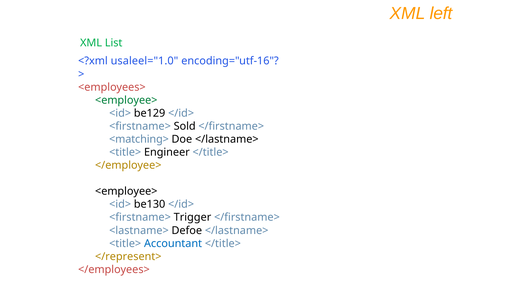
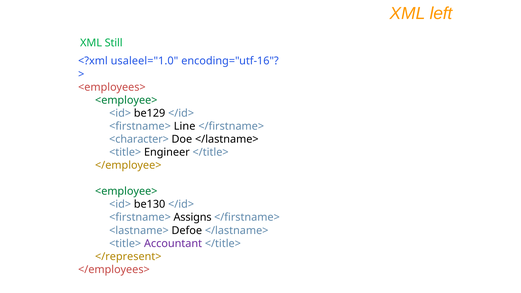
List: List -> Still (114, 43)
Sold: Sold -> Line (185, 126)
<matching>: <matching> -> <character> (139, 139)
<employee> colour: black -> green (126, 191)
Trigger: Trigger -> Assigns (193, 217)
Accountant colour: blue -> purple (173, 244)
